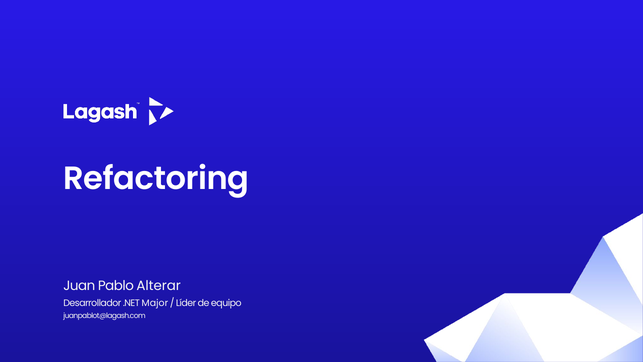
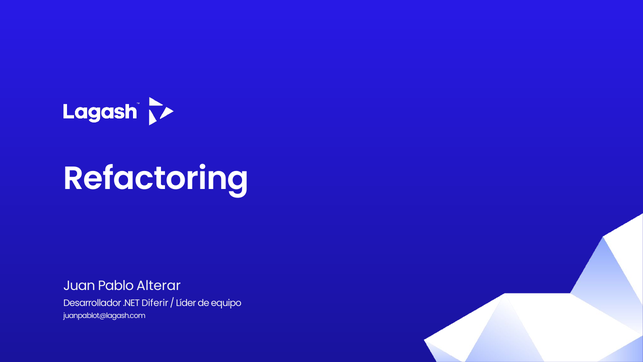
Major: Major -> Diferir (155, 303)
